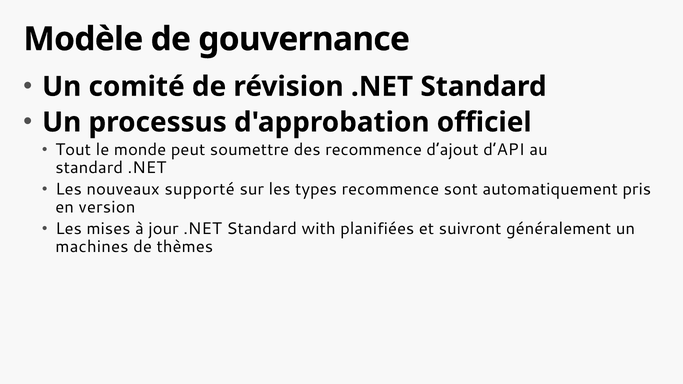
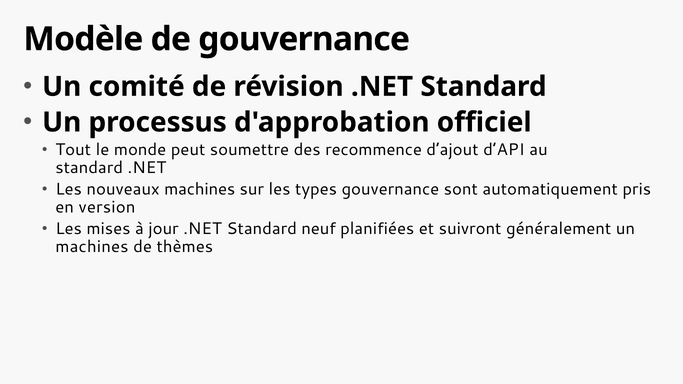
nouveaux supporté: supporté -> machines (200, 189)
types recommence: recommence -> gouvernance (390, 189)
with: with -> neuf (319, 229)
